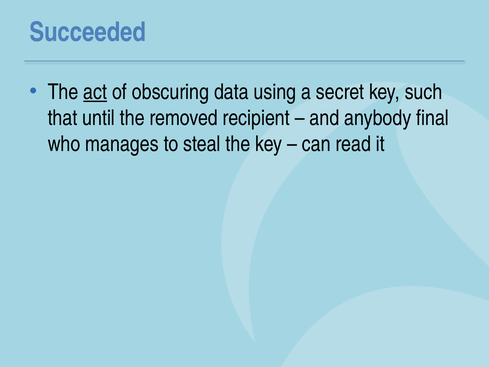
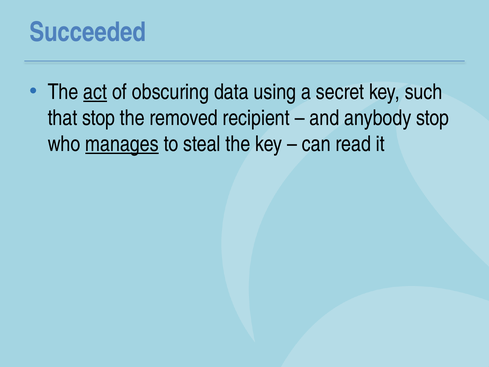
that until: until -> stop (99, 118)
anybody final: final -> stop (433, 118)
manages underline: none -> present (122, 144)
